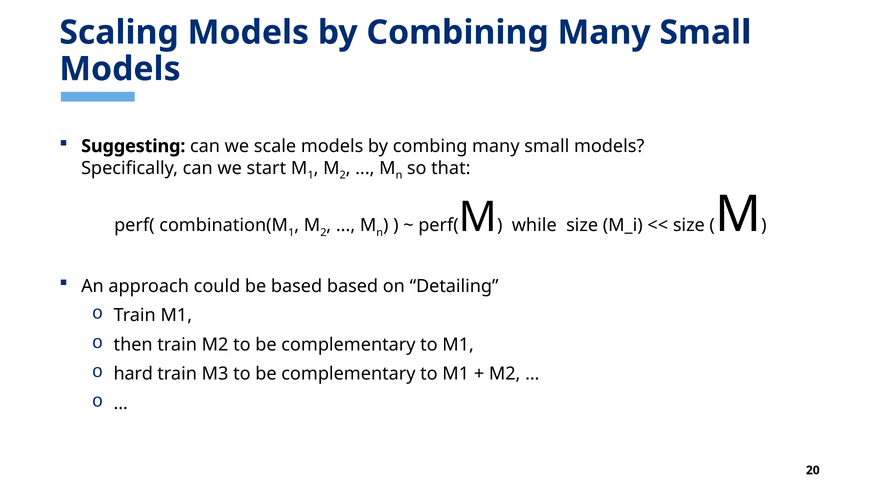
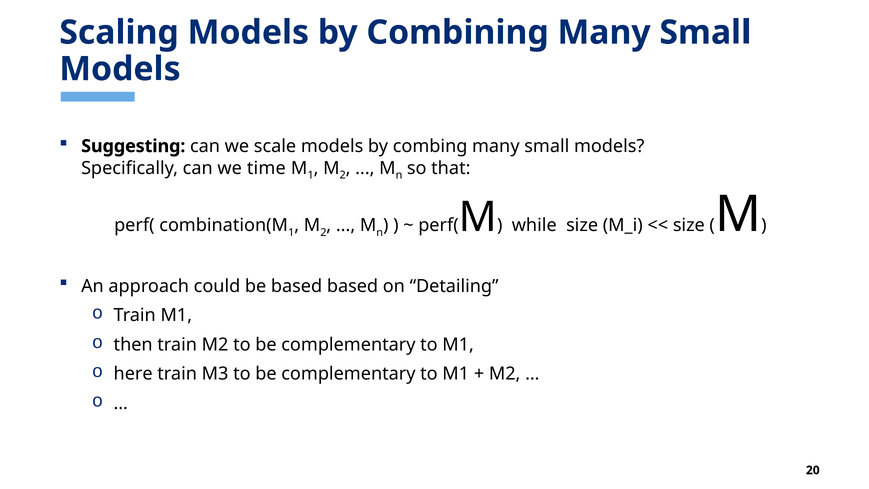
start: start -> time (266, 168)
hard: hard -> here (133, 374)
